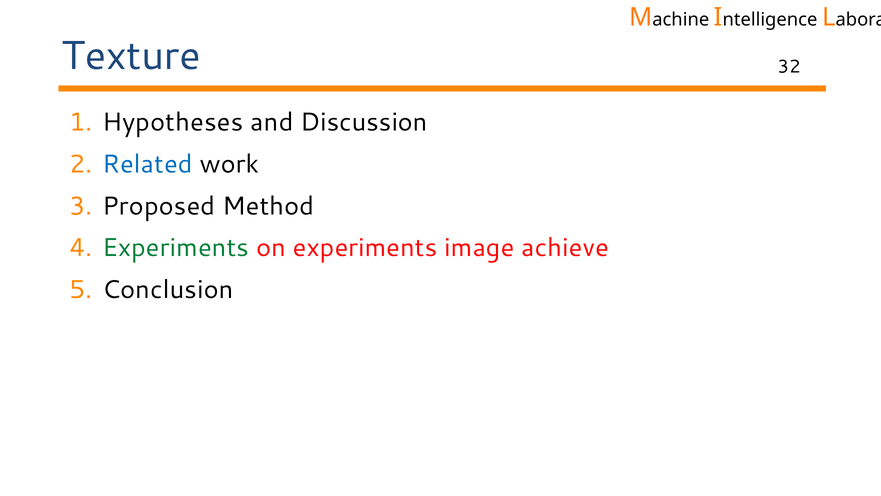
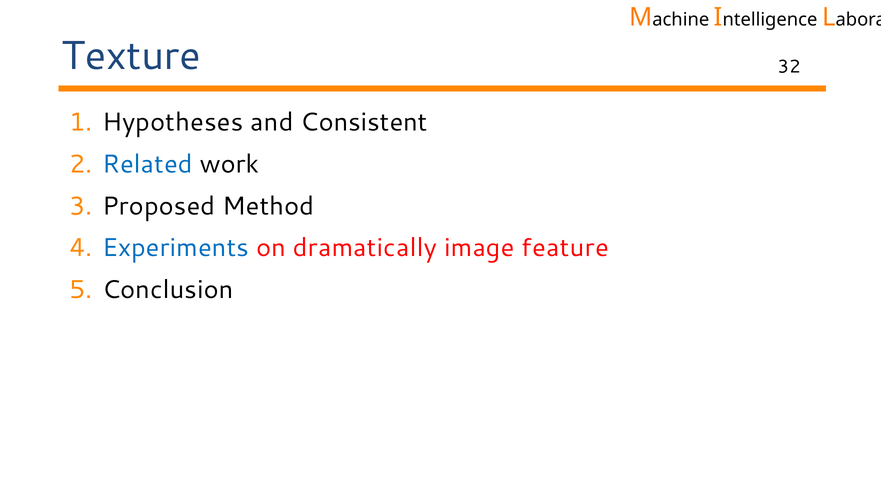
Discussion: Discussion -> Consistent (364, 122)
Experiments colour: green -> blue (176, 248)
on experiments: experiments -> dramatically (365, 248)
achieve: achieve -> feature (565, 248)
